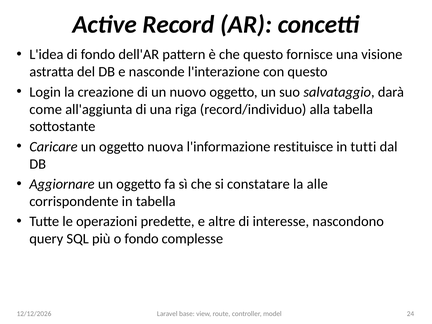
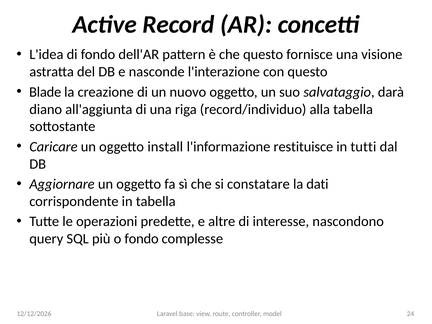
Login: Login -> Blade (45, 92)
come: come -> diano (46, 109)
nuova: nuova -> install (165, 147)
alle: alle -> dati (317, 184)
